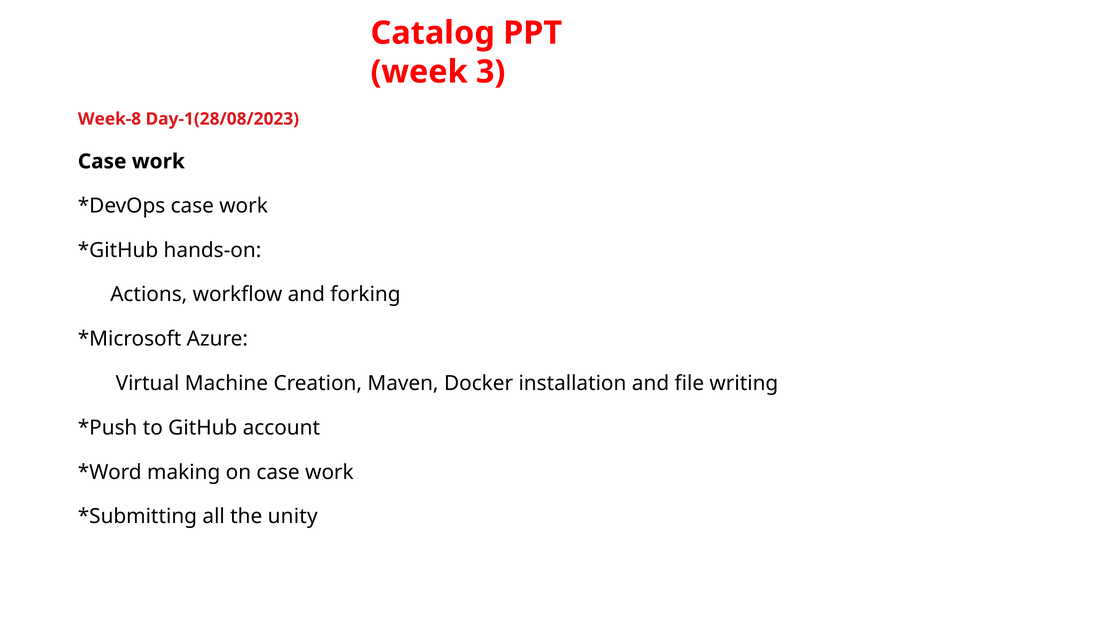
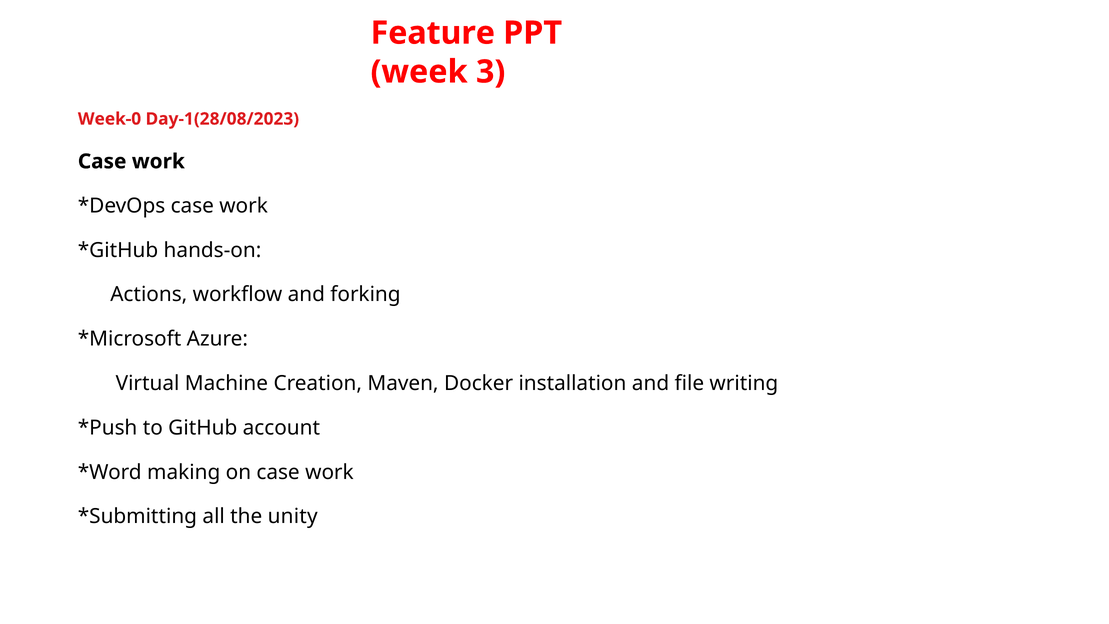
Catalog: Catalog -> Feature (433, 33)
Week-8: Week-8 -> Week-0 (109, 119)
